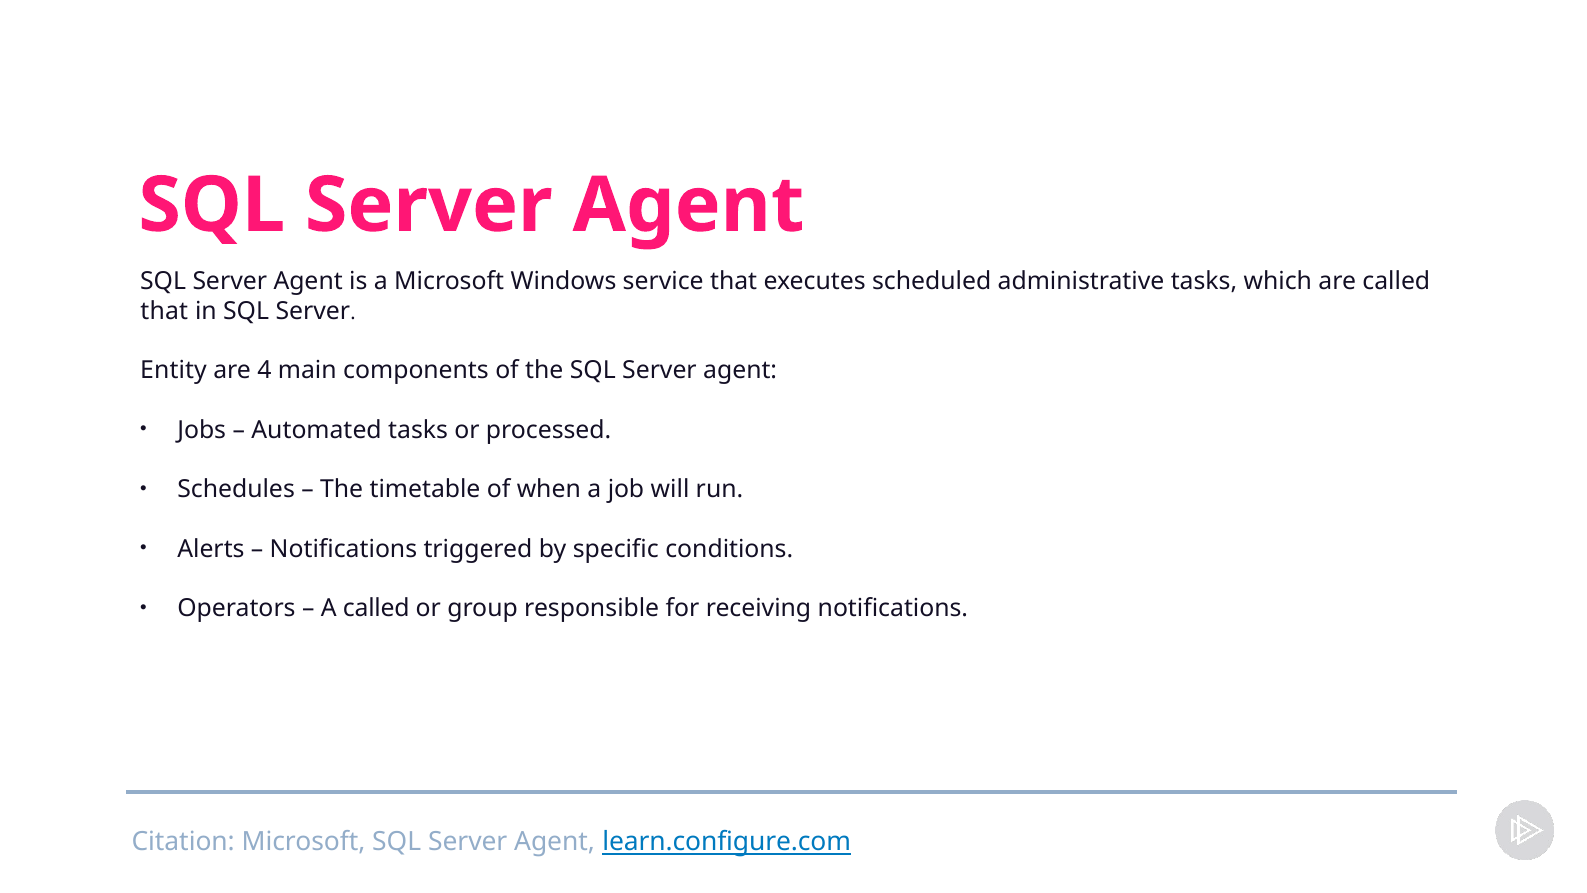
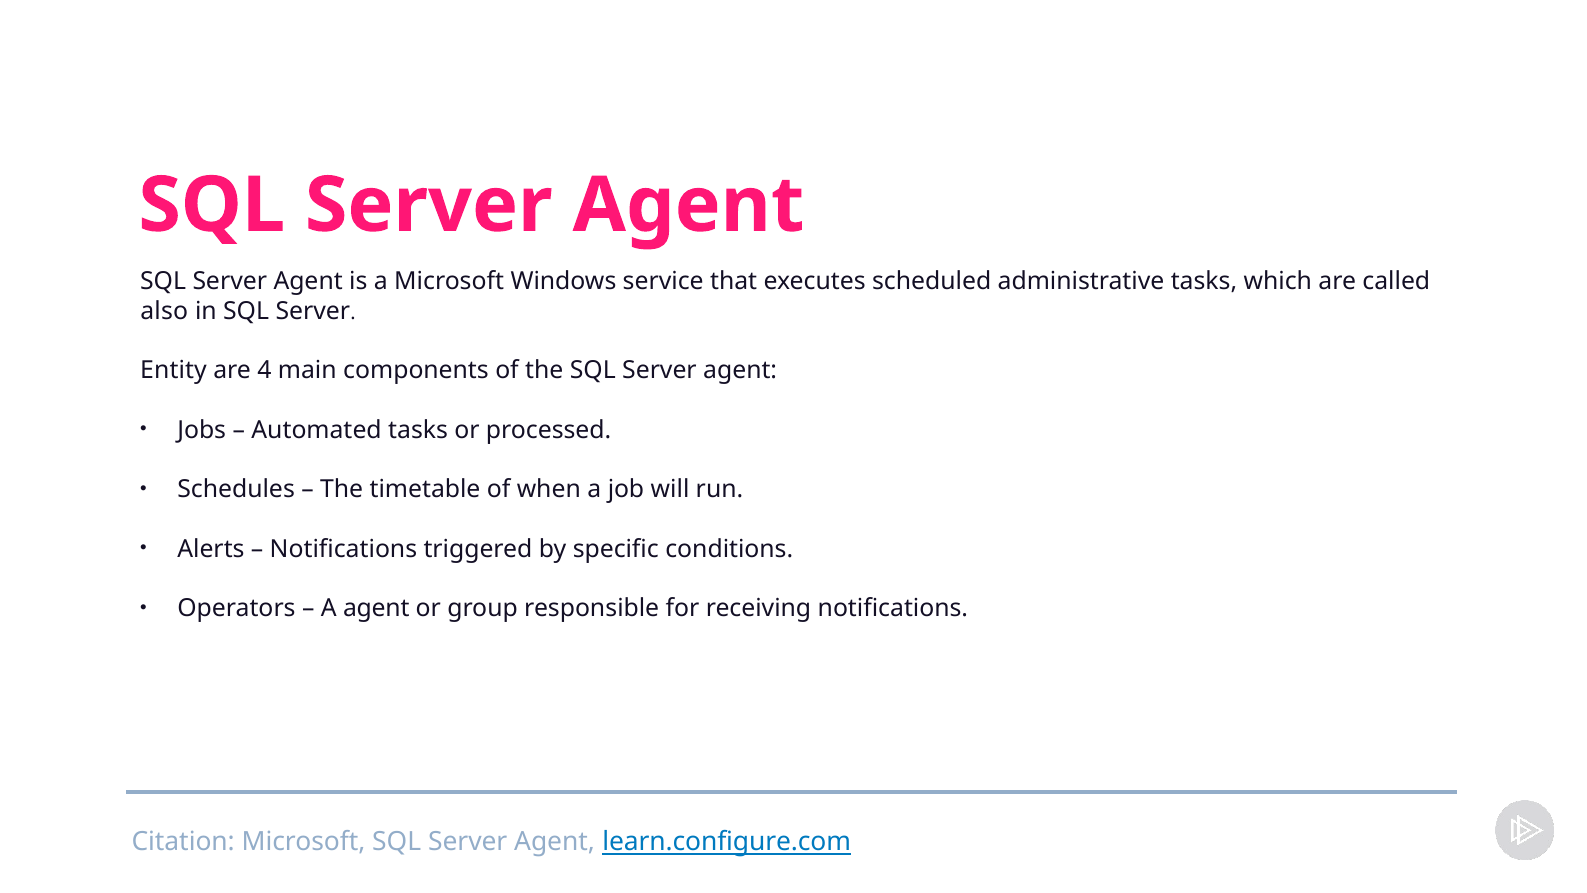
that: that -> also (164, 311)
A called: called -> agent (376, 609)
